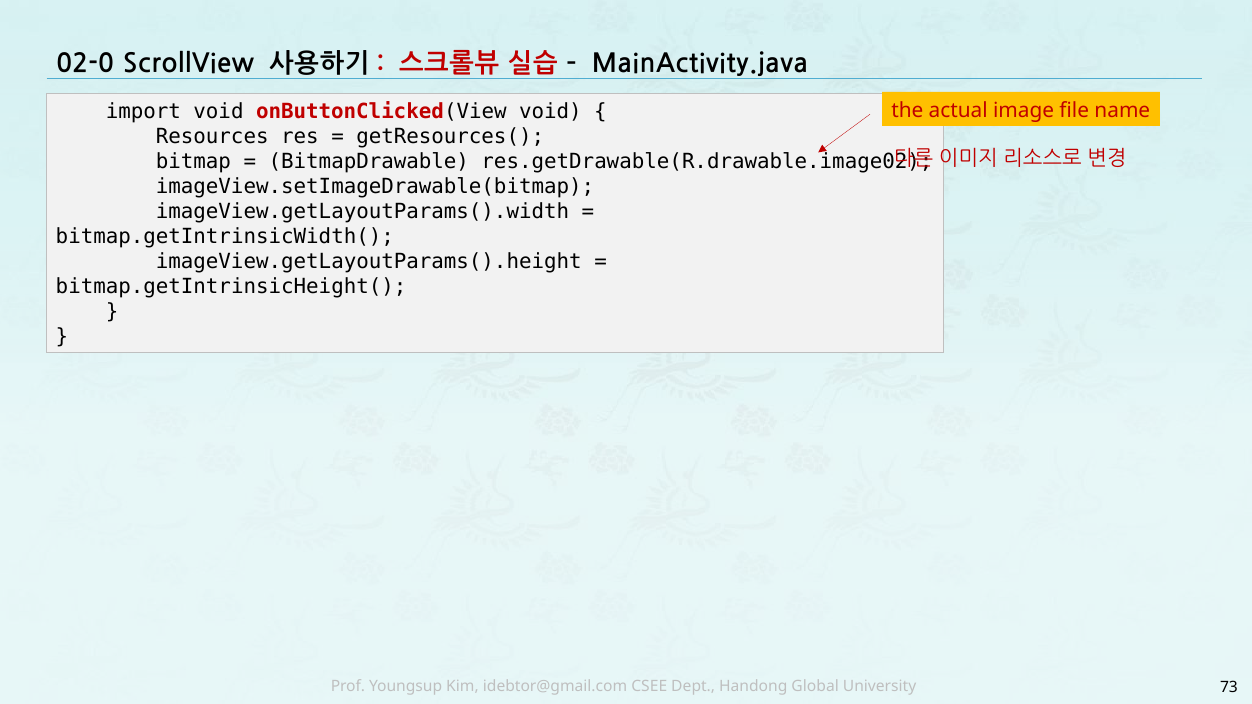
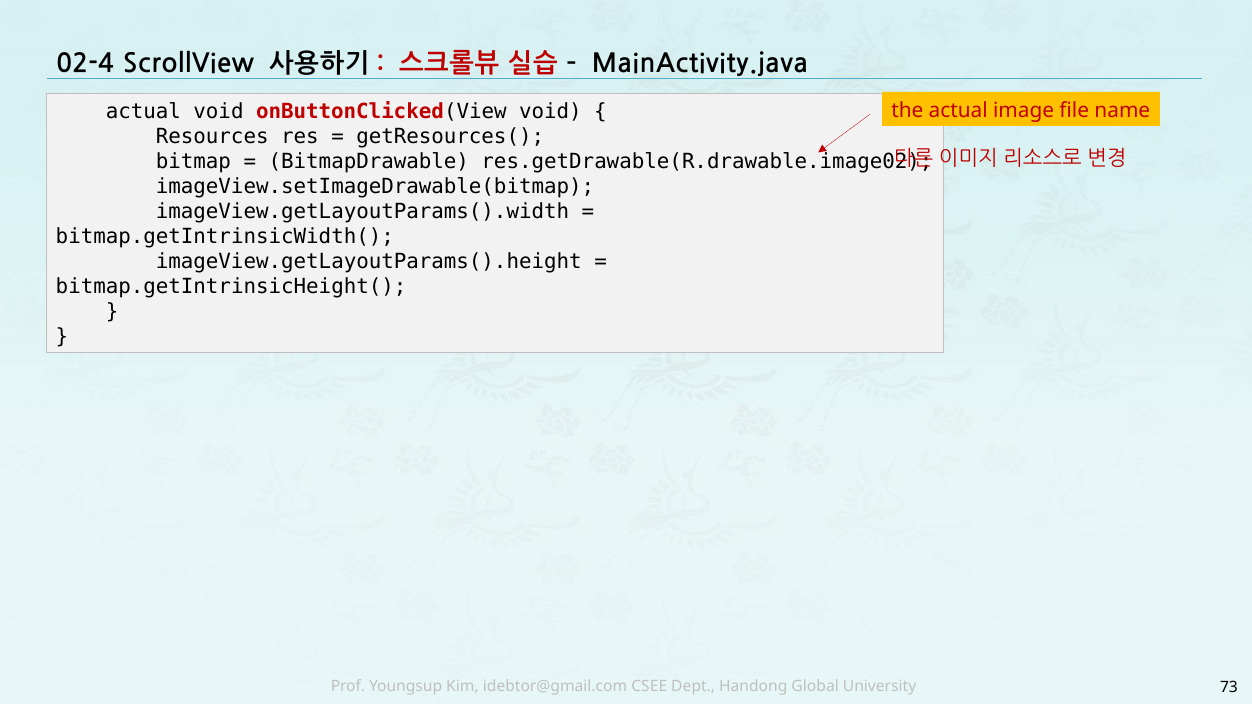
02-0: 02-0 -> 02-4 (85, 64)
import: import -> actual (143, 112)
